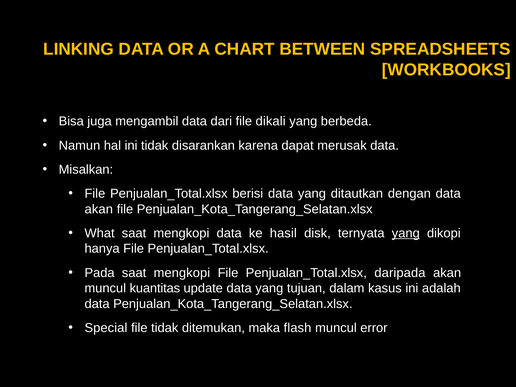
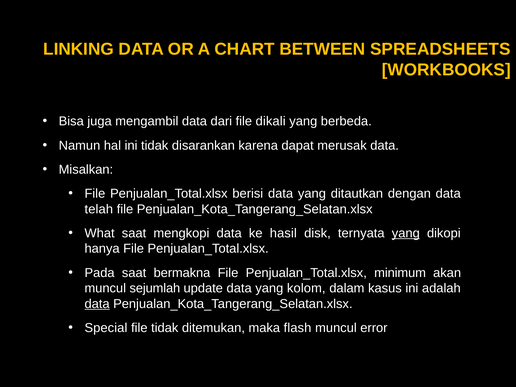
akan: akan -> telah (99, 209)
Pada saat mengkopi: mengkopi -> bermakna (182, 273)
daripada: daripada -> minimum (400, 273)
kuantitas: kuantitas -> sejumlah (155, 288)
tujuan: tujuan -> kolom (306, 288)
data underline: none -> present (97, 304)
